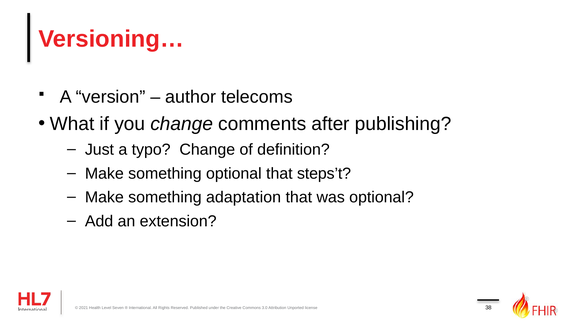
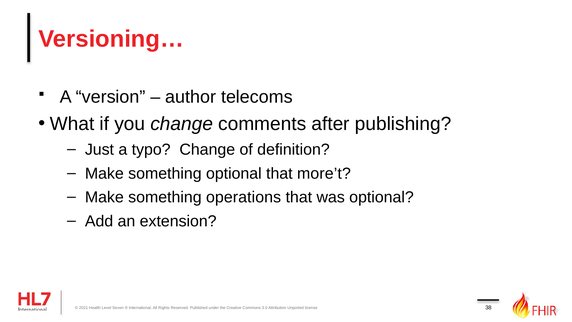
steps’t: steps’t -> more’t (324, 173)
adaptation: adaptation -> operations (244, 197)
